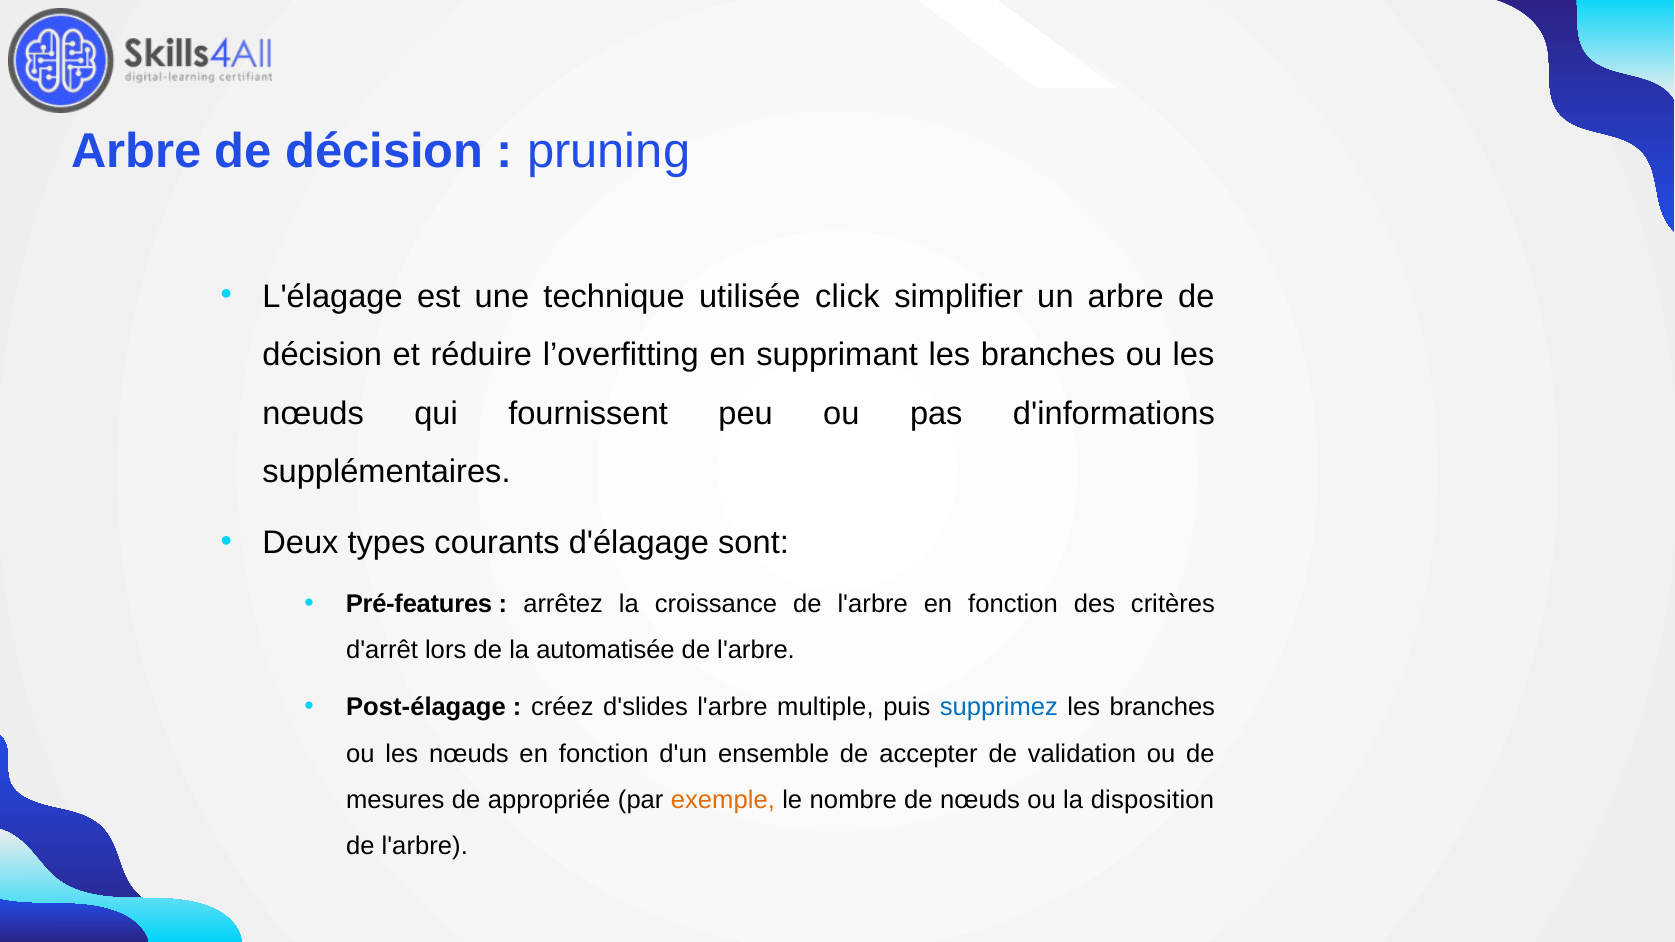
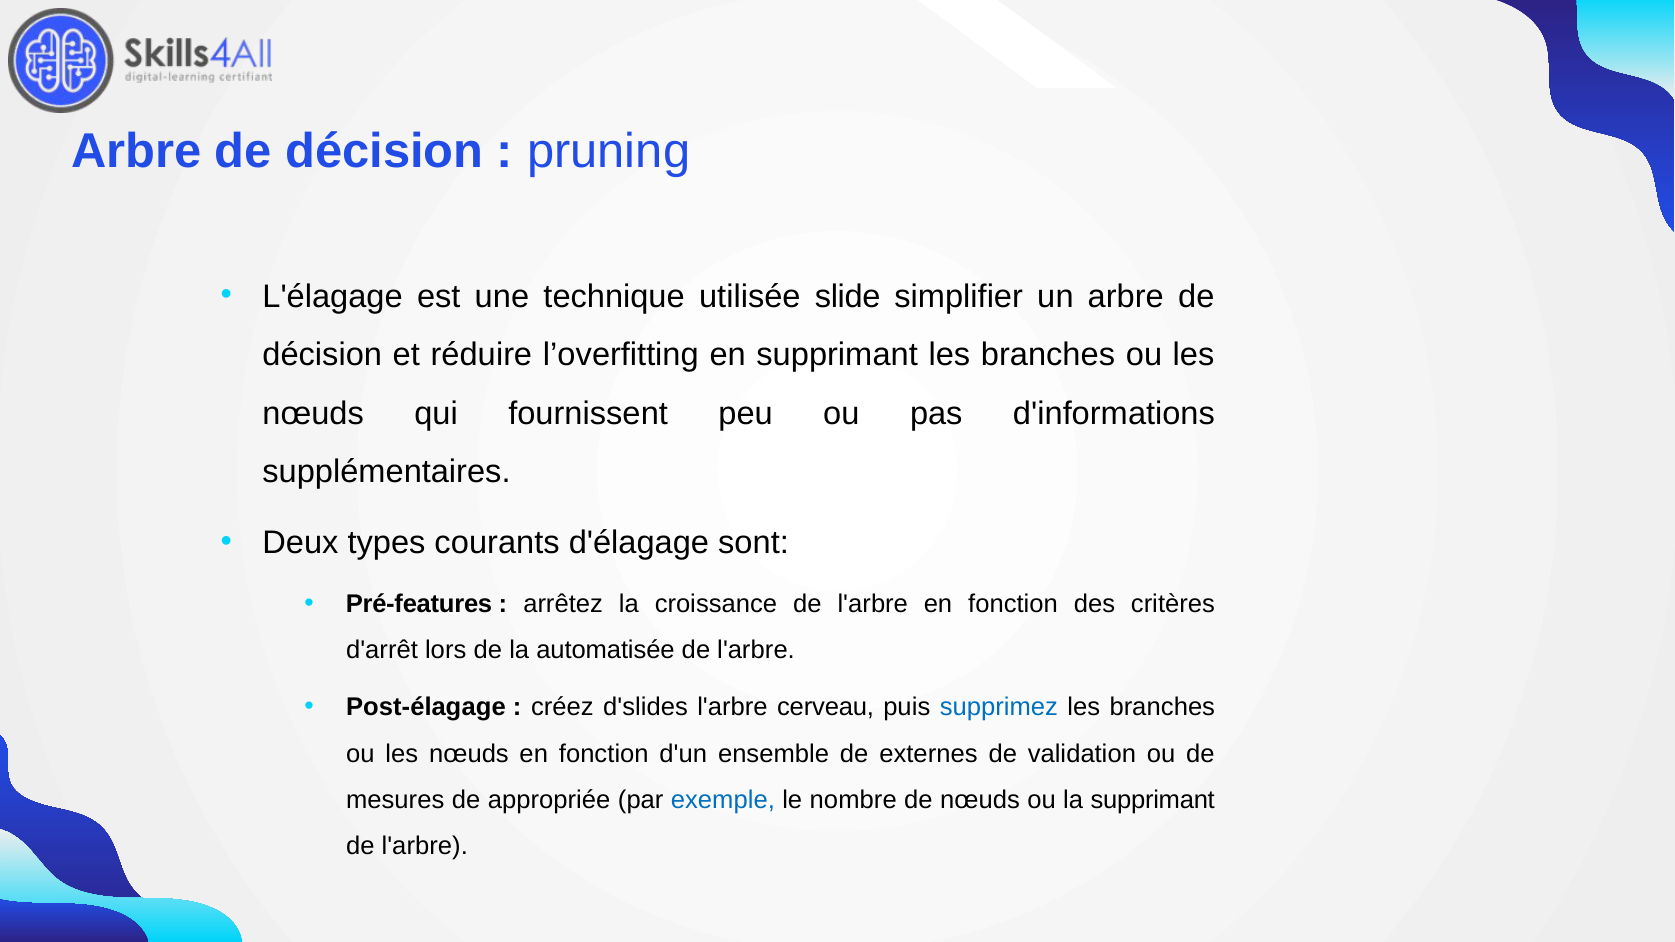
click: click -> slide (848, 296)
multiple: multiple -> cerveau (826, 708)
accepter: accepter -> externes (928, 754)
exemple colour: orange -> blue (723, 800)
la disposition: disposition -> supprimant (1153, 800)
